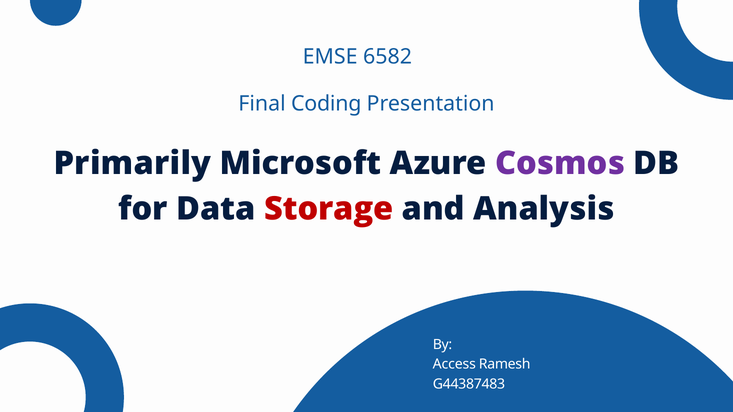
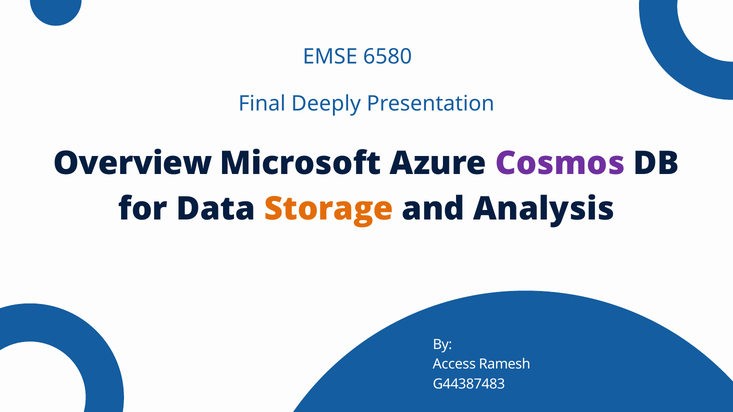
6582: 6582 -> 6580 (388, 57)
Coding: Coding -> Deeply (326, 104)
Primarily: Primarily -> Overview (133, 164)
Storage colour: red -> orange (329, 209)
